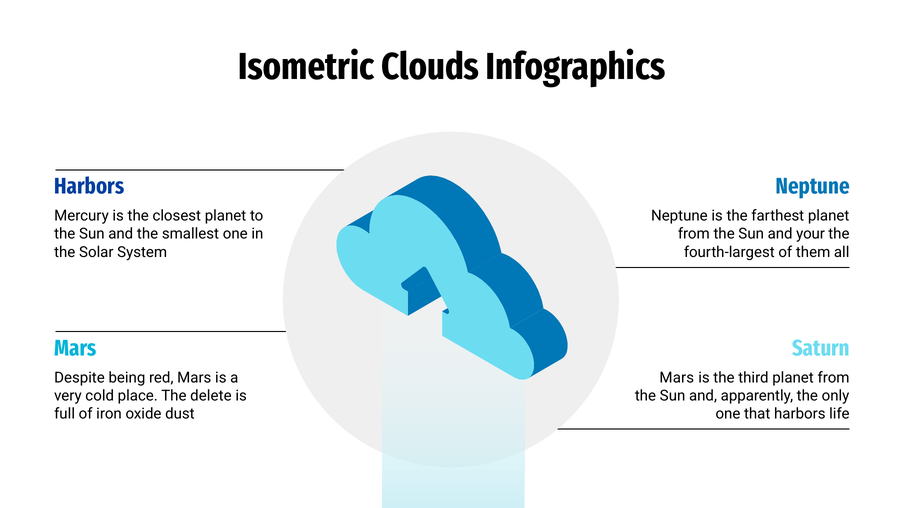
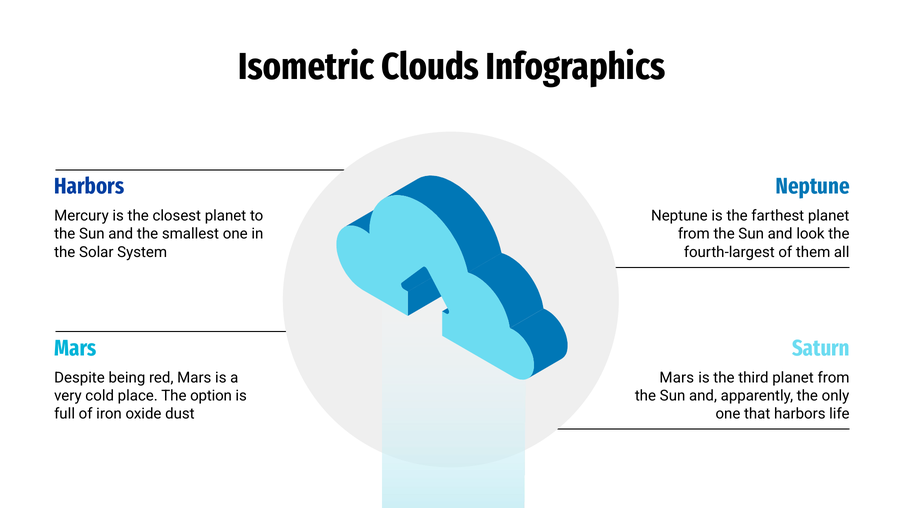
your: your -> look (811, 234)
delete: delete -> option (211, 396)
